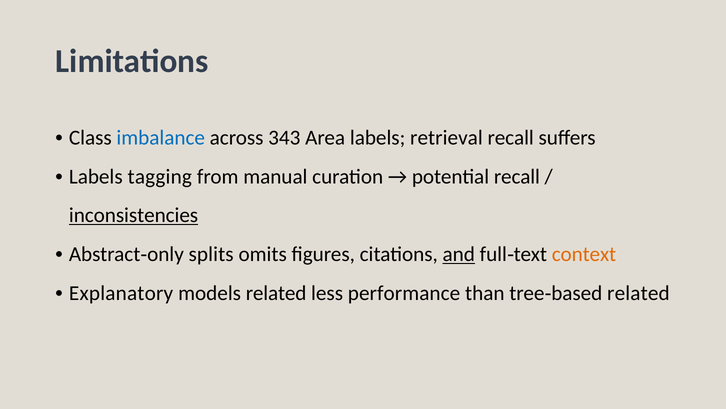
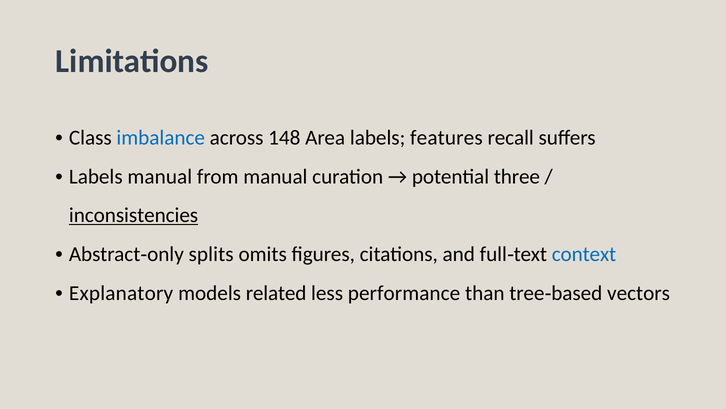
343: 343 -> 148 (284, 138)
retrieval: retrieval -> features (446, 138)
Labels tagging: tagging -> manual (160, 176)
potential recall: recall -> three (517, 176)
and underline: present -> none (459, 254)
context colour: orange -> blue (584, 254)
related: related -> vectors (639, 293)
